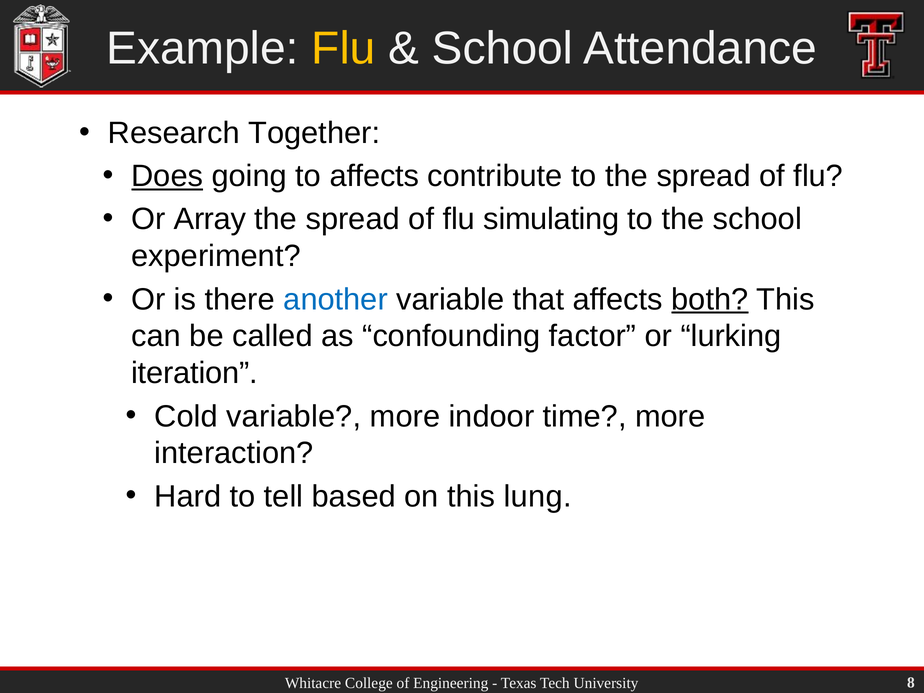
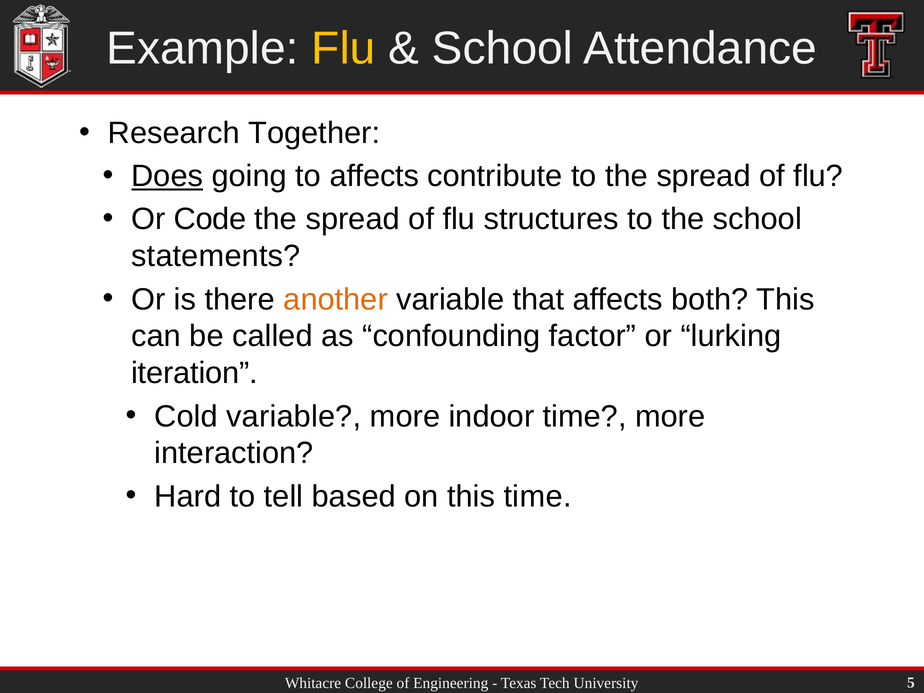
Array: Array -> Code (210, 219)
simulating: simulating -> structures (551, 219)
experiment: experiment -> statements (216, 256)
another colour: blue -> orange (336, 299)
both underline: present -> none (710, 299)
this lung: lung -> time (538, 496)
8: 8 -> 5 (911, 683)
